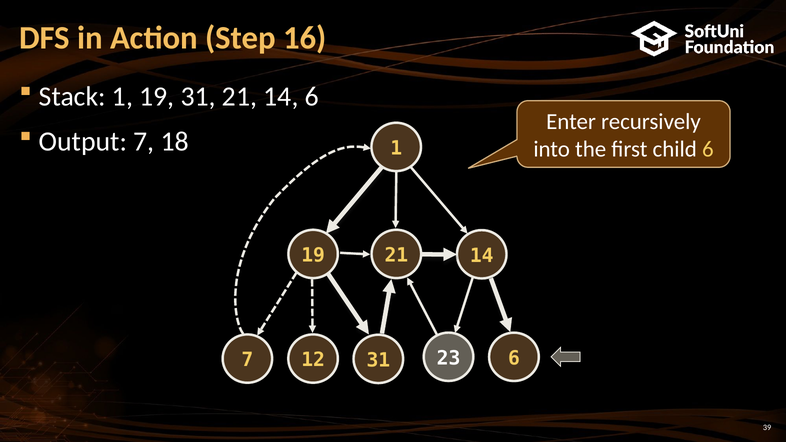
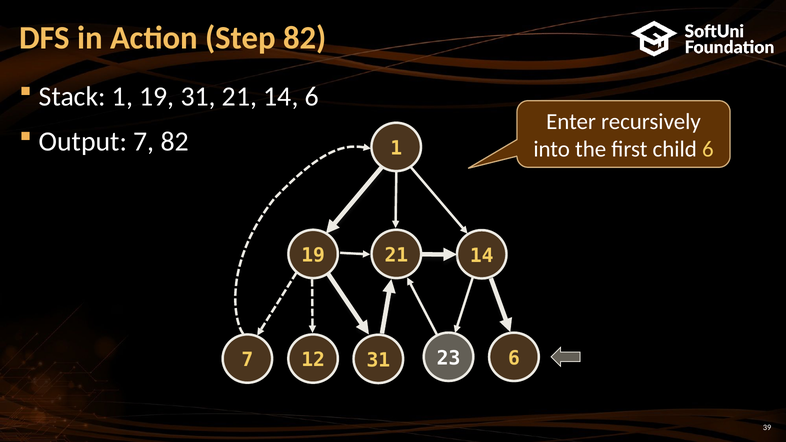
Step 16: 16 -> 82 (305, 38)
7 18: 18 -> 82 (175, 142)
